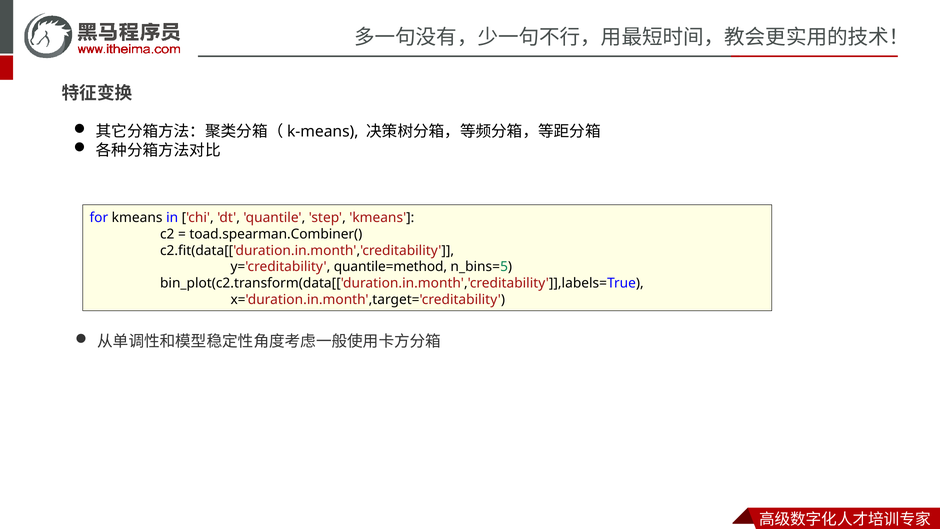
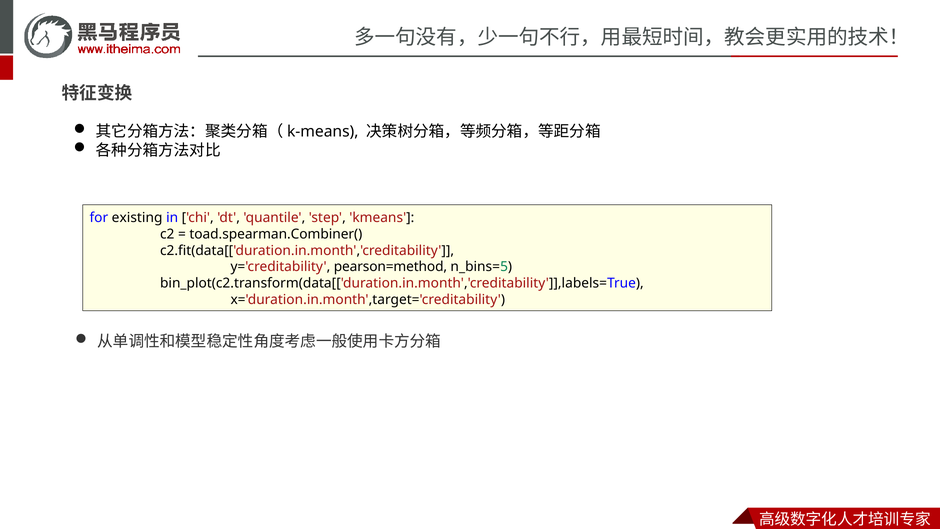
for kmeans: kmeans -> existing (137, 217)
quantile=method: quantile=method -> pearson=method (390, 267)
